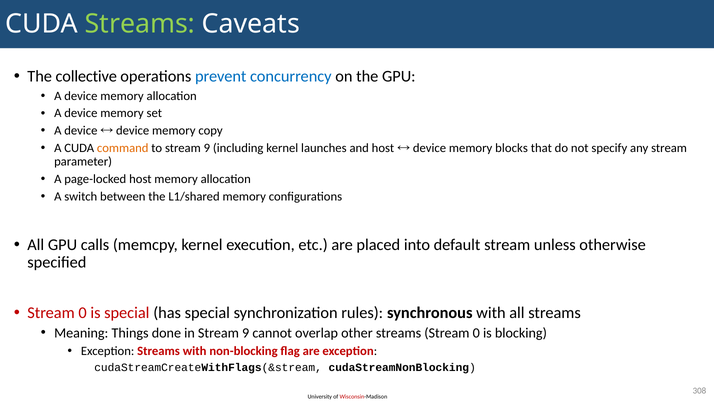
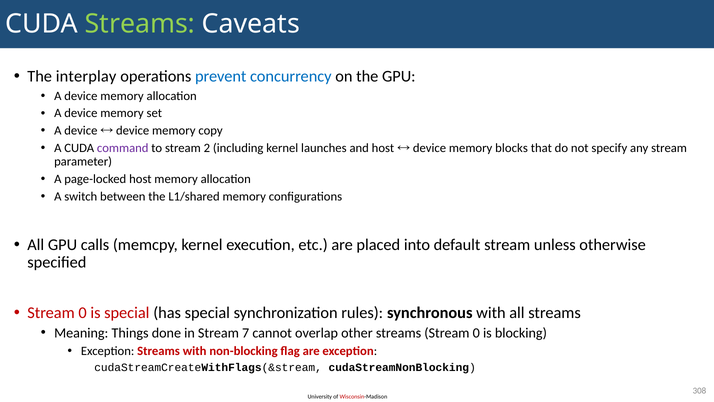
collective: collective -> interplay (86, 76)
command colour: orange -> purple (123, 148)
to stream 9: 9 -> 2 (207, 148)
in Stream 9: 9 -> 7 (246, 333)
